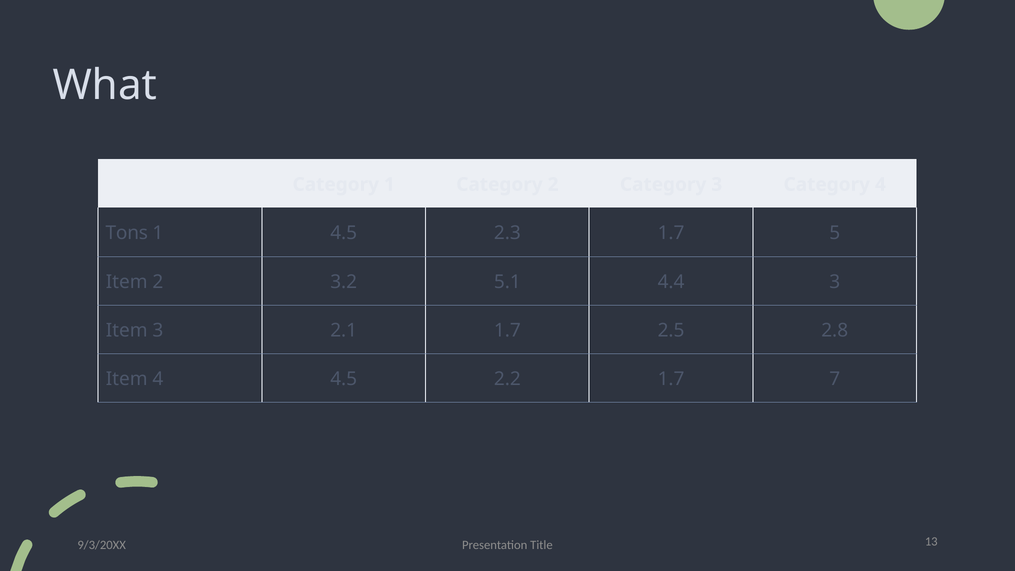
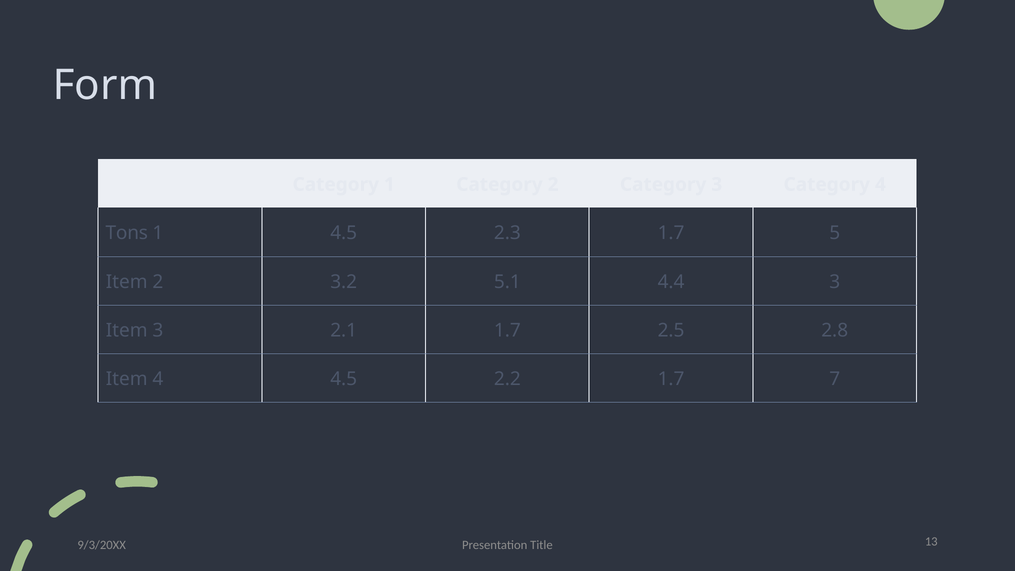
What: What -> Form (105, 85)
